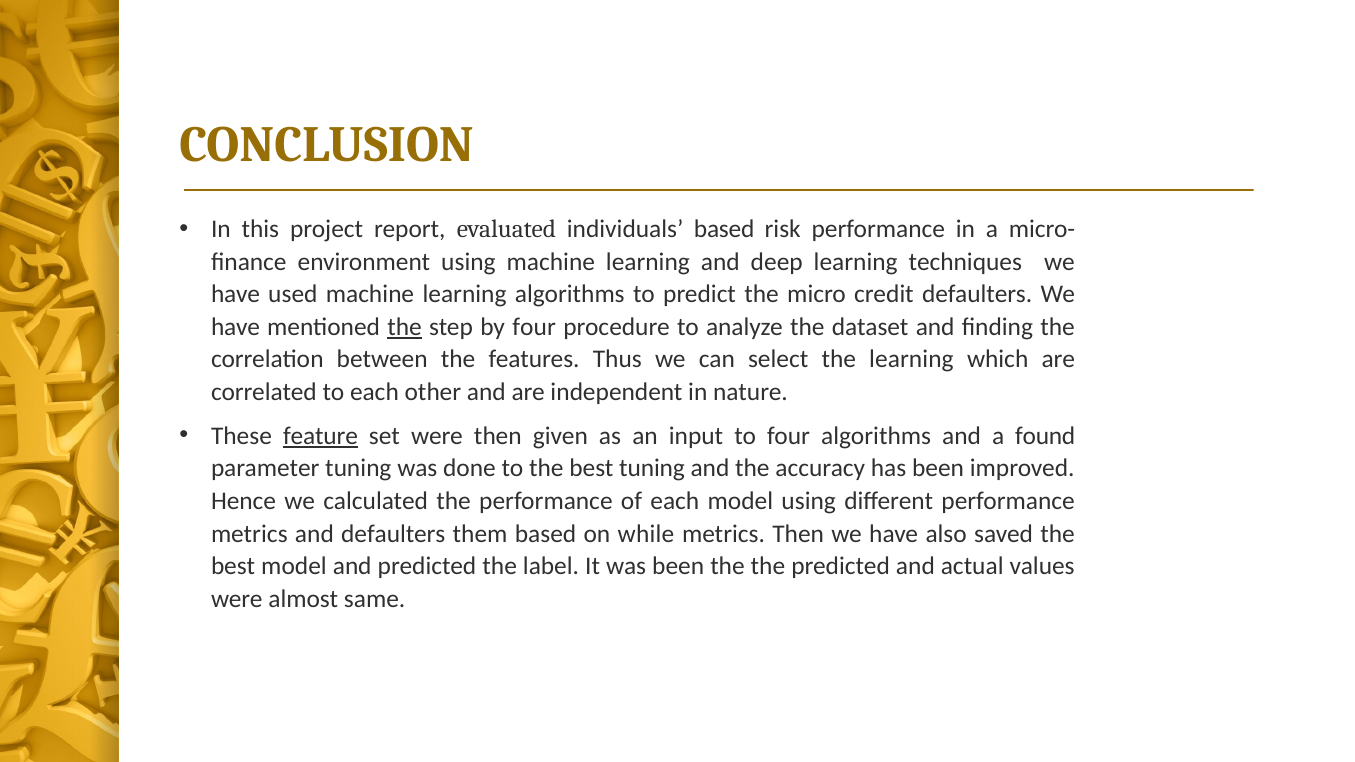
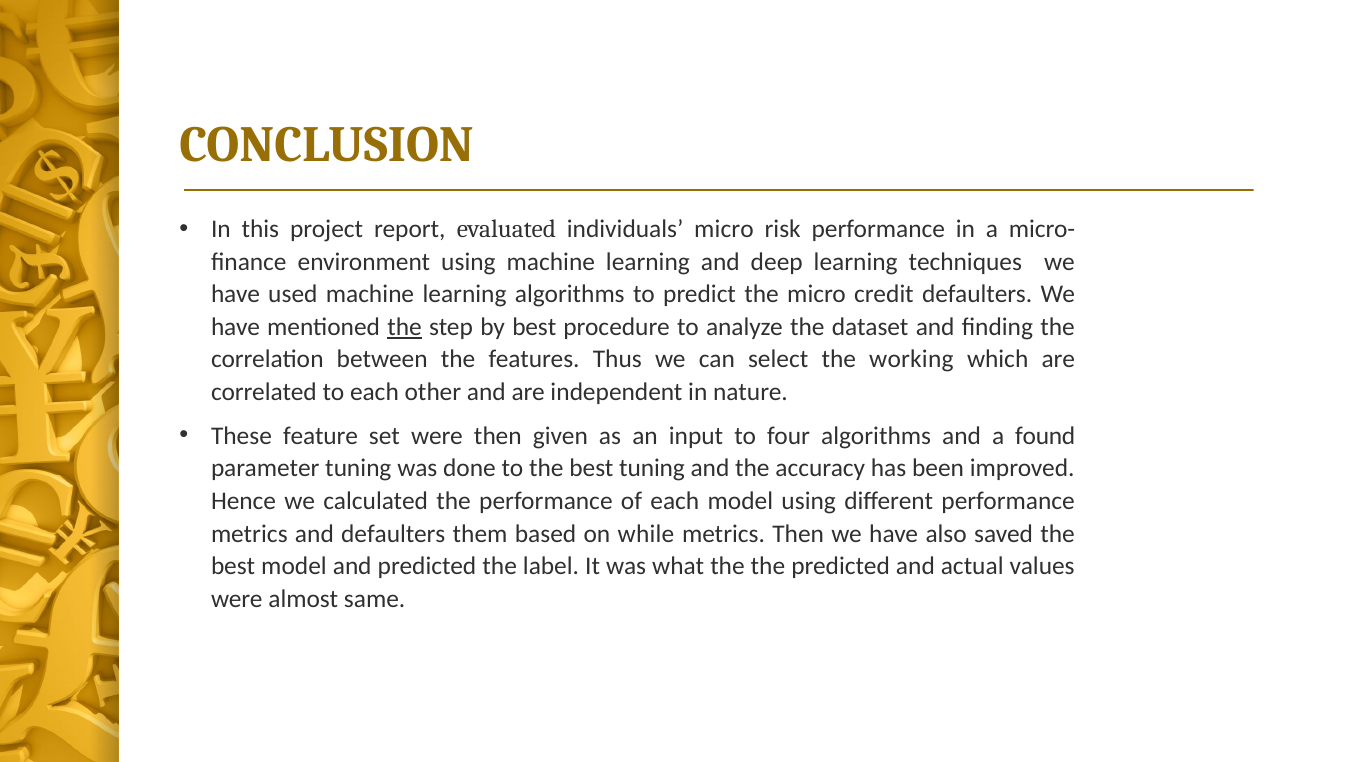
individuals based: based -> micro (724, 229)
by four: four -> best (534, 327)
the learning: learning -> working (911, 360)
feature underline: present -> none (321, 436)
was been: been -> what (678, 567)
